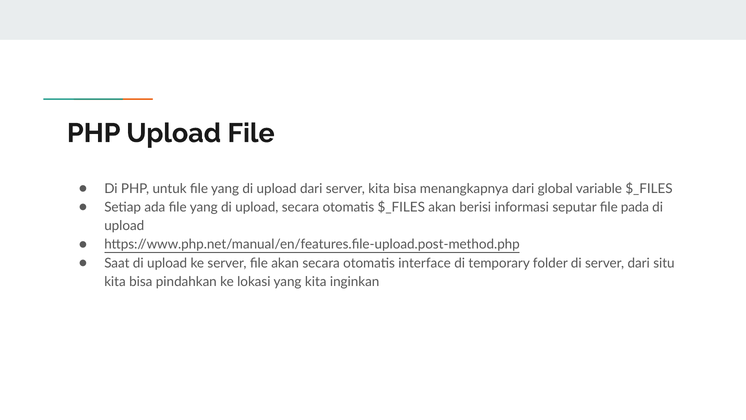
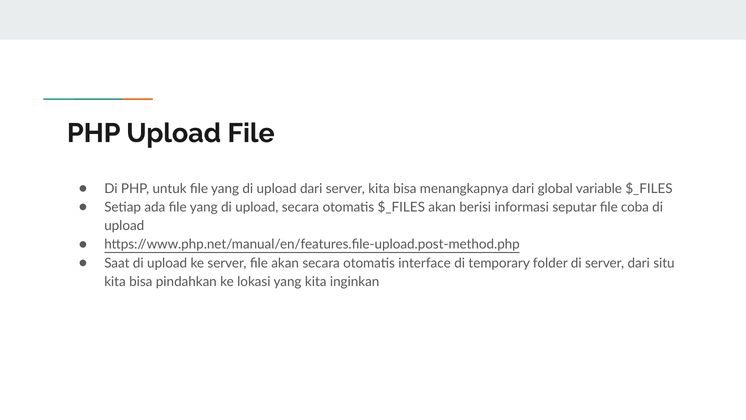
pada: pada -> coba (635, 207)
